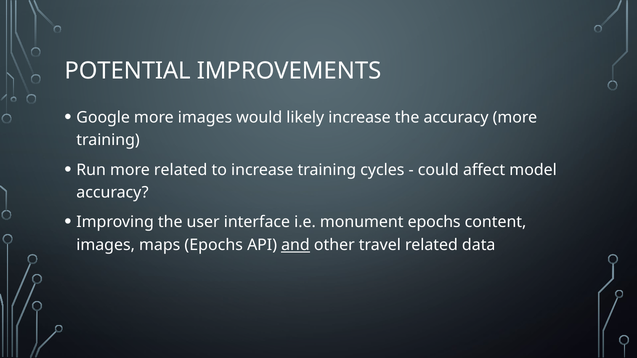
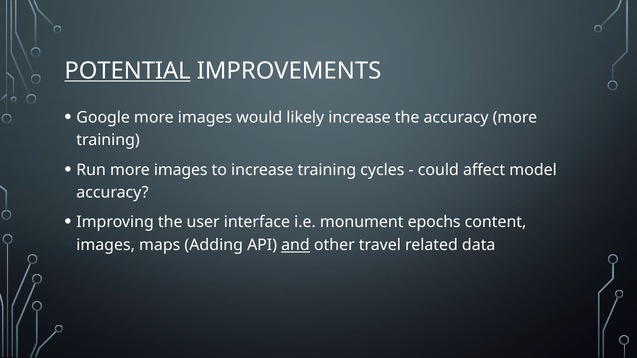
POTENTIAL underline: none -> present (128, 71)
Run more related: related -> images (181, 170)
maps Epochs: Epochs -> Adding (214, 245)
